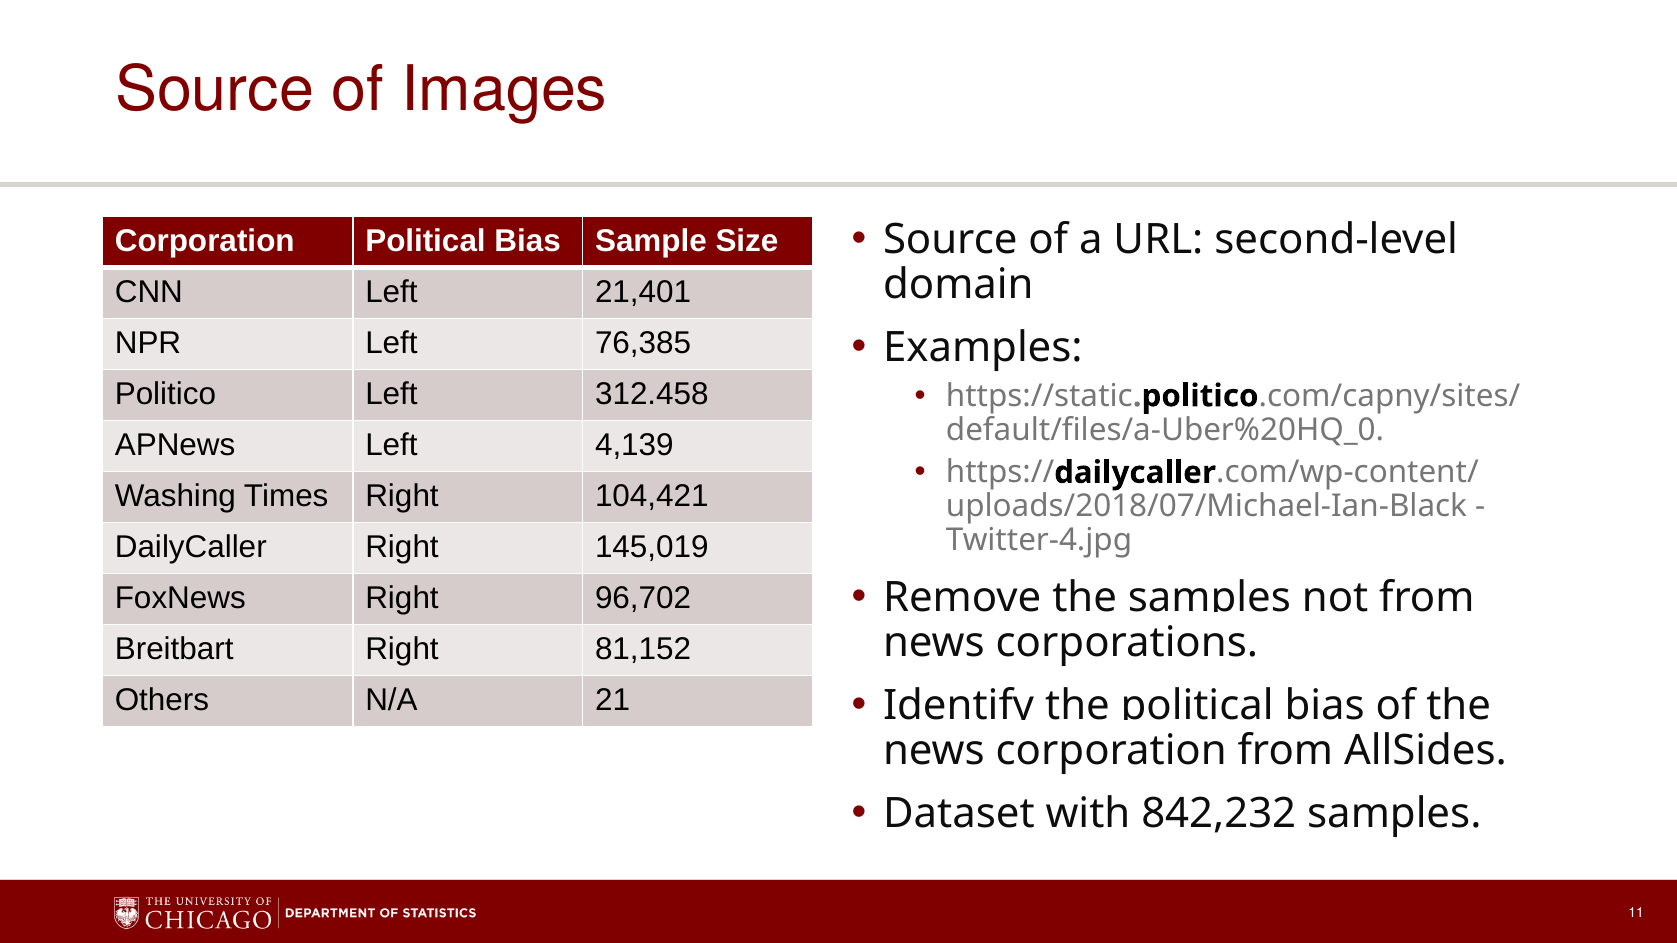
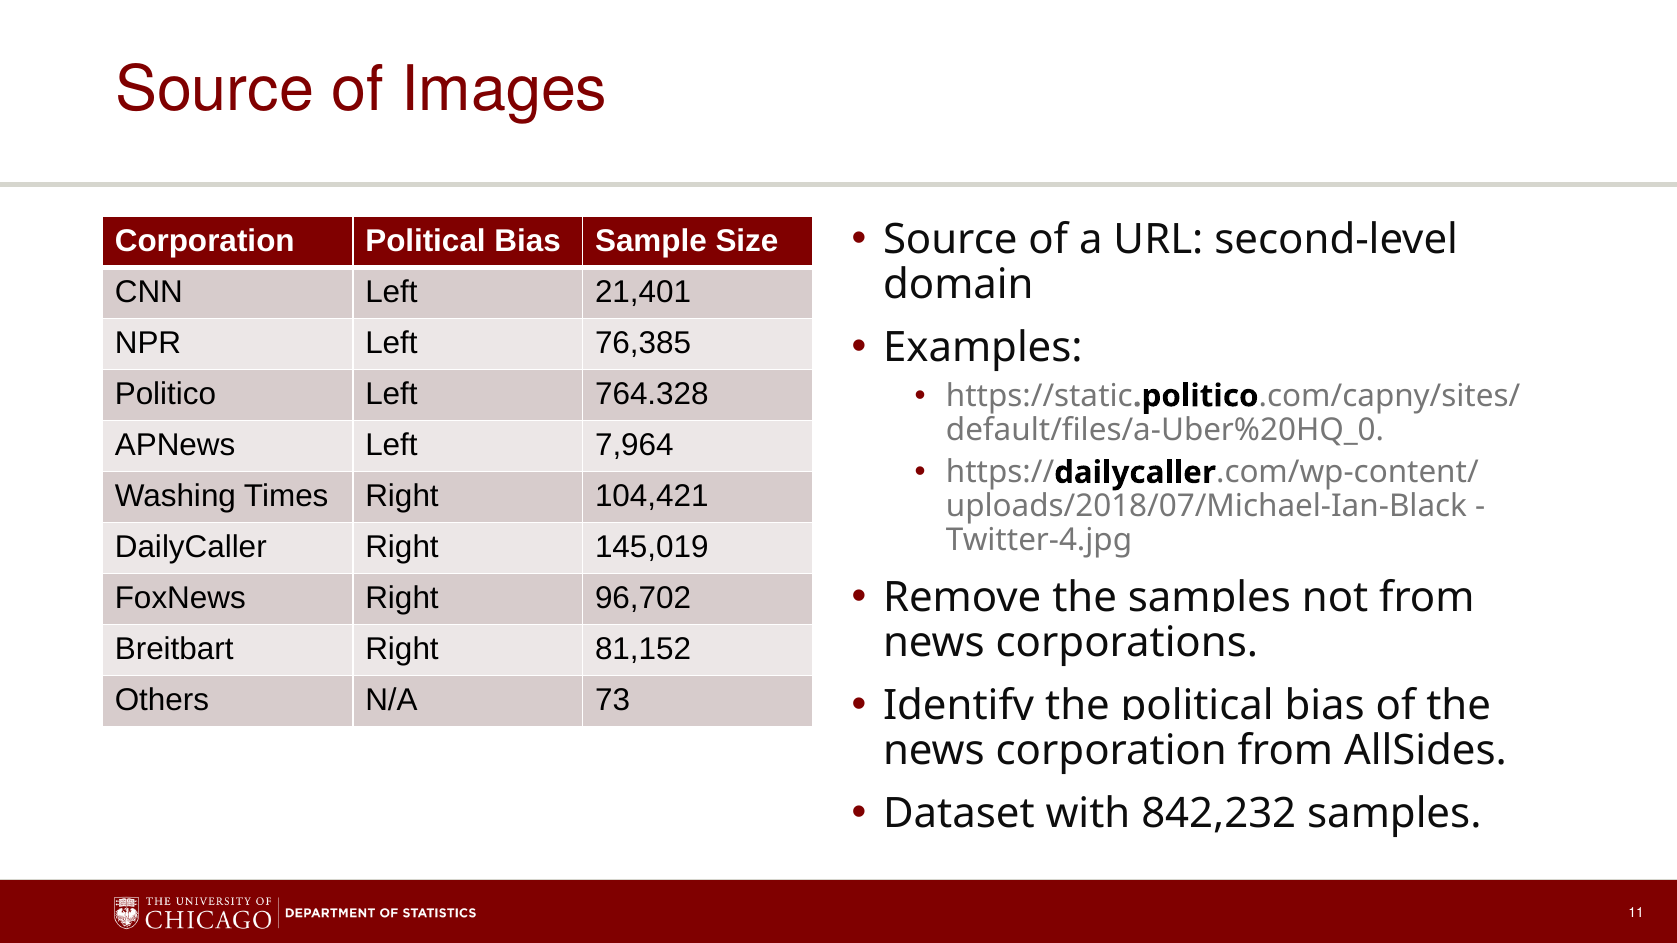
312.458: 312.458 -> 764.328 (652, 394)
4,139: 4,139 -> 7,964 (634, 445)
21: 21 -> 73 (613, 700)
